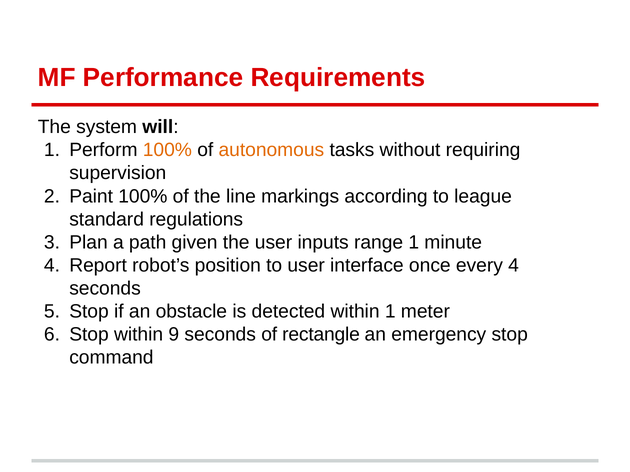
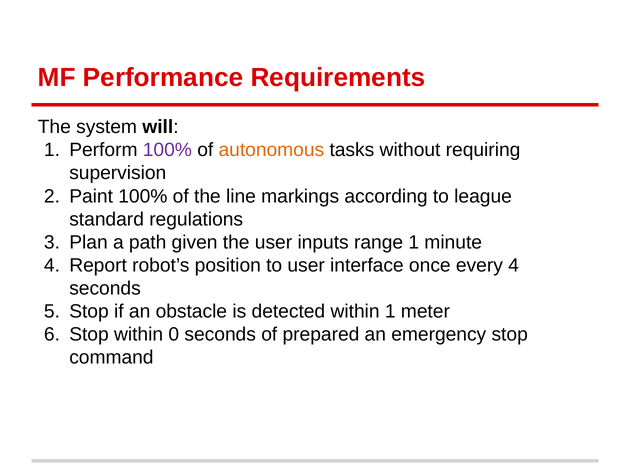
100% colour: orange -> purple (167, 150)
9: 9 -> 0 (174, 335)
rectangle: rectangle -> prepared (321, 335)
